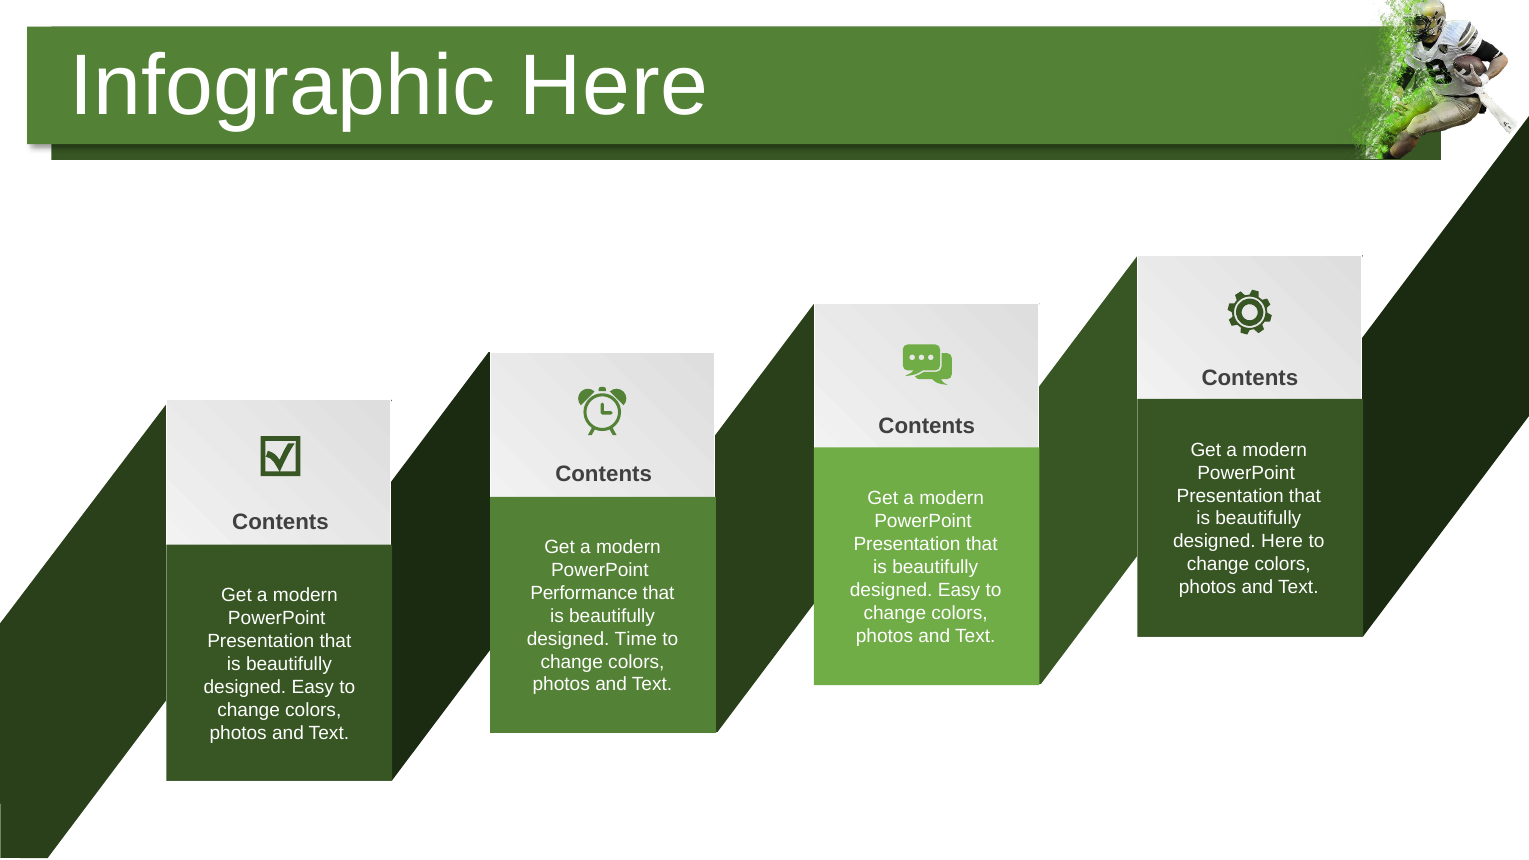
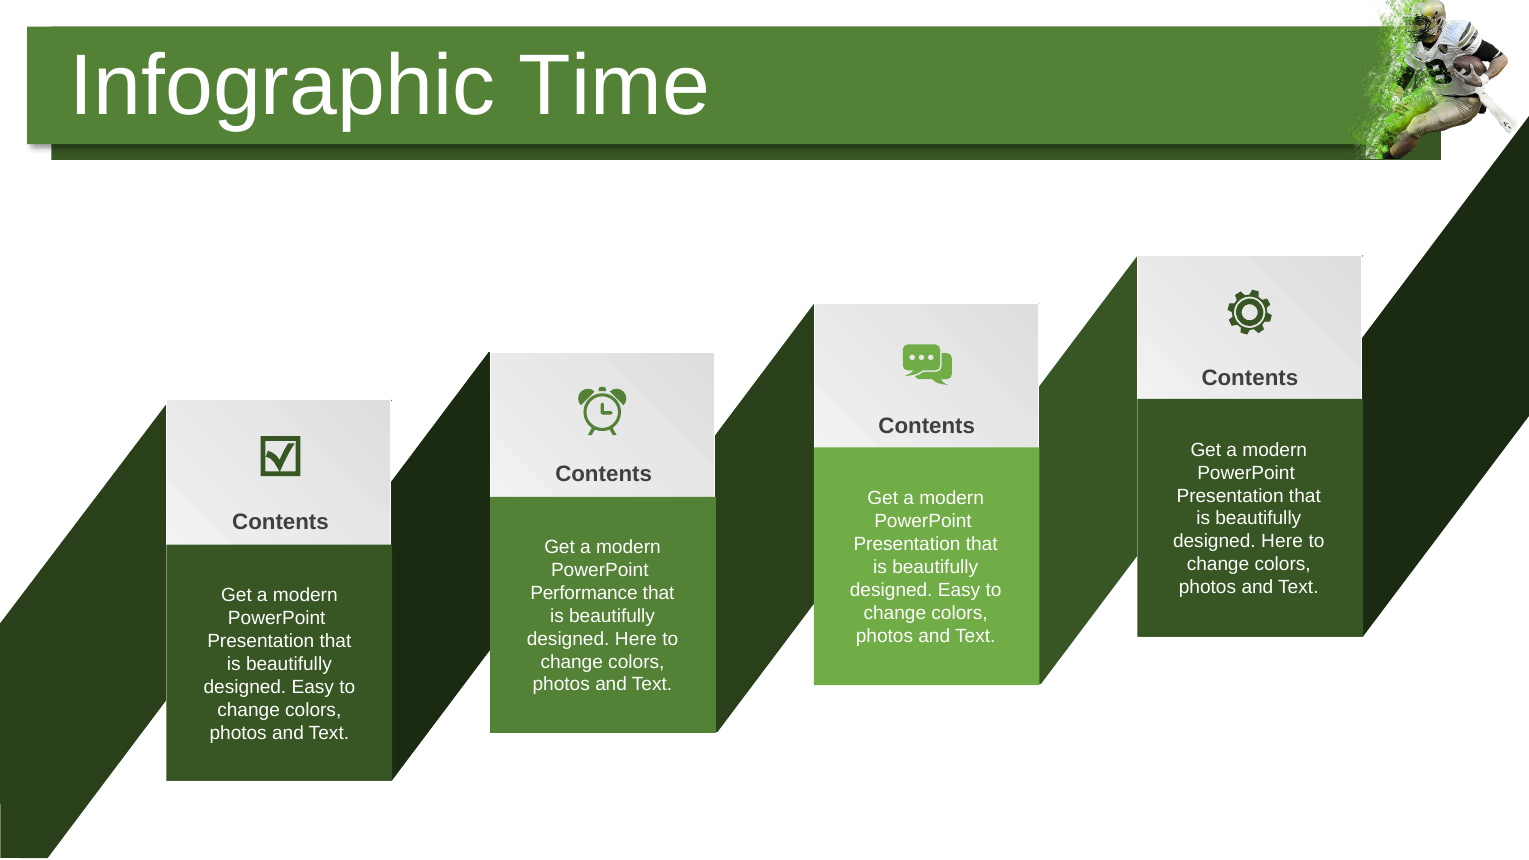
Infographic Here: Here -> Time (614, 86)
Time: Time -> Here (636, 639)
